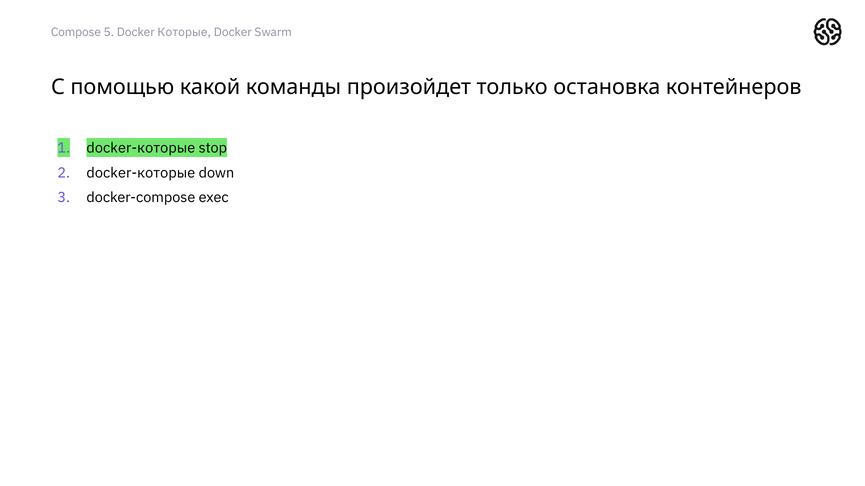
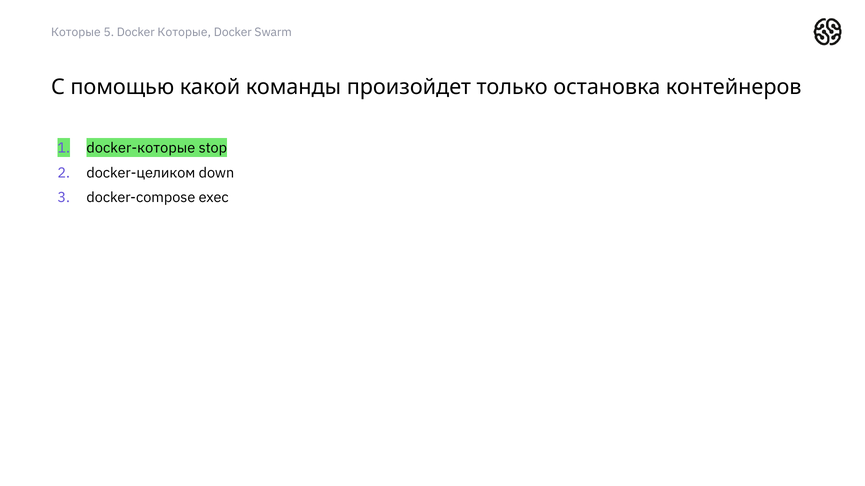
Compose: Compose -> Которые (76, 32)
docker-которые: docker-которые -> docker-целиком (141, 173)
